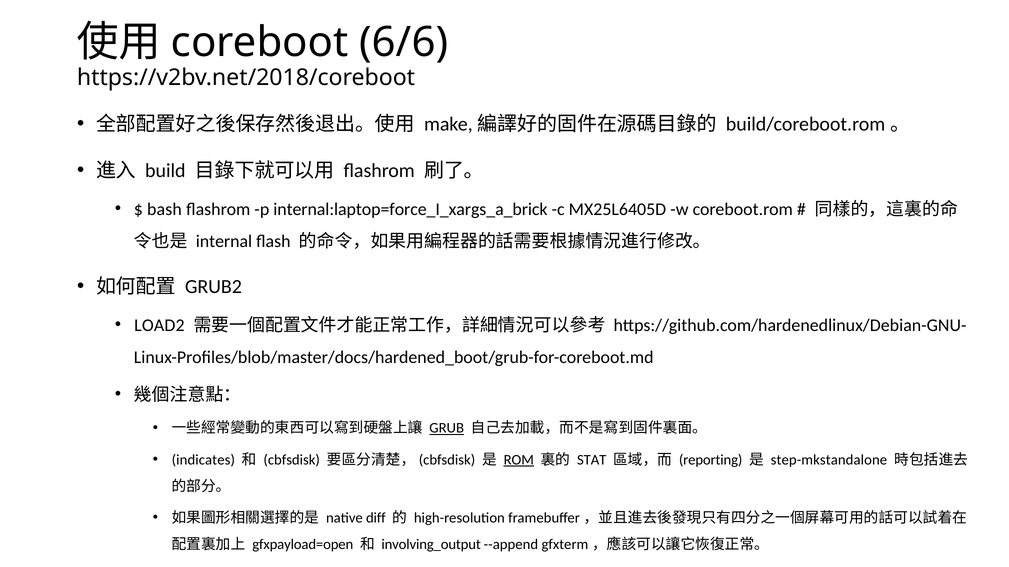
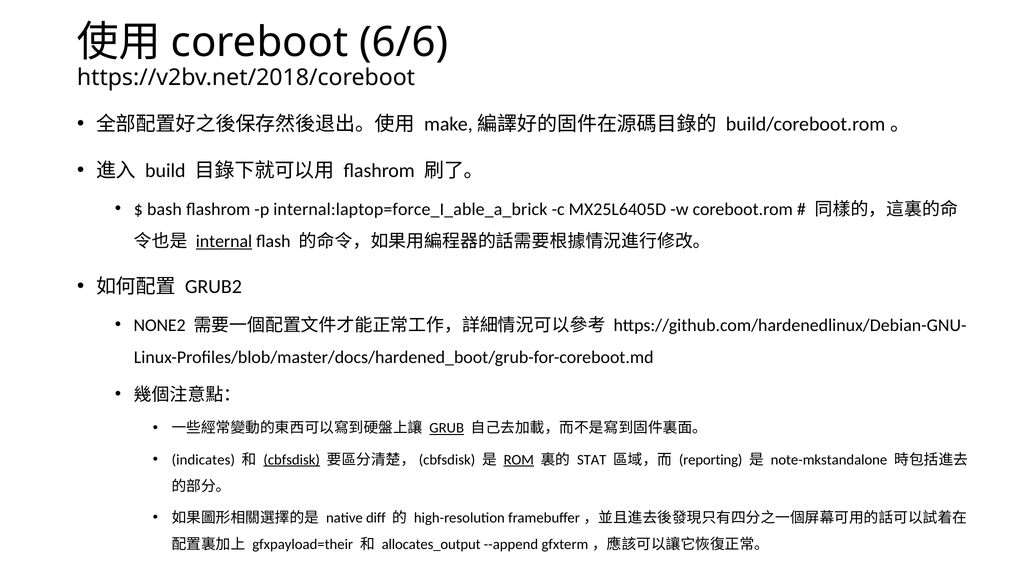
internal:laptop=force_I_xargs_a_brick: internal:laptop=force_I_xargs_a_brick -> internal:laptop=force_I_able_a_brick (410, 209)
internal underline: none -> present (224, 242)
LOAD2: LOAD2 -> NONE2 (160, 325)
cbfsdisk underline: none -> present (292, 460)
step-mkstandalone: step-mkstandalone -> note-mkstandalone (829, 460)
gfxpayload=open: gfxpayload=open -> gfxpayload=their (303, 545)
involving_output: involving_output -> allocates_output (431, 545)
